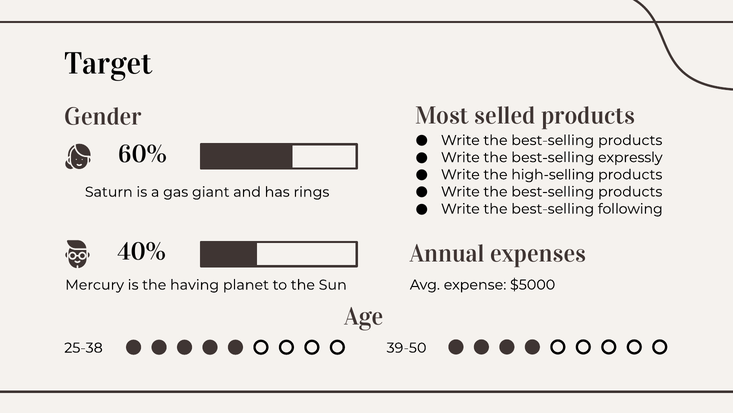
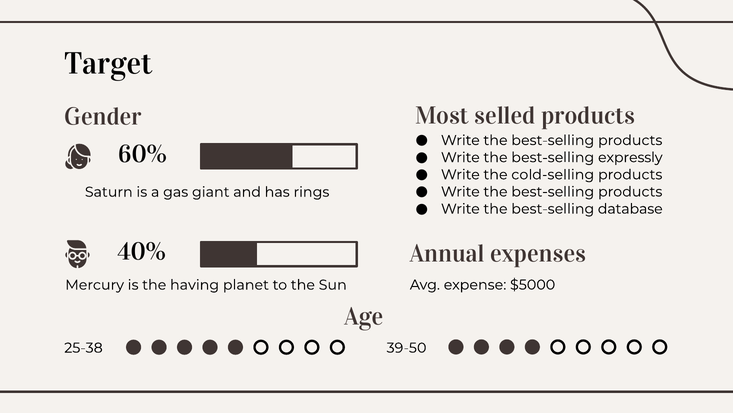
high-selling: high-selling -> cold-selling (553, 174)
following: following -> database (630, 209)
